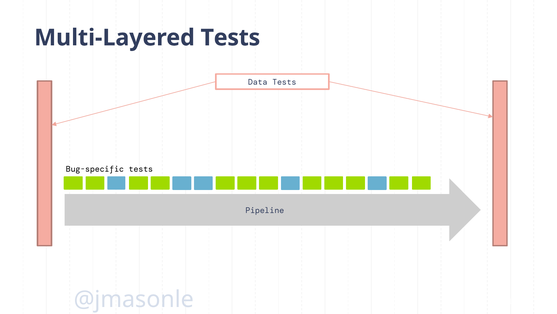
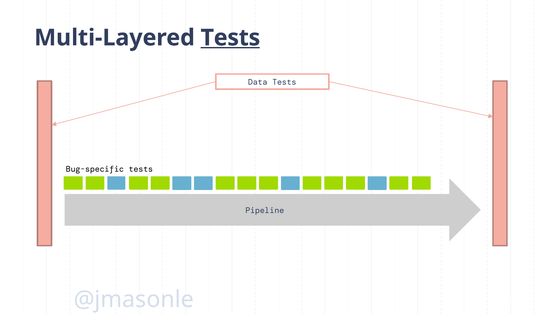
Tests underline: none -> present (230, 38)
